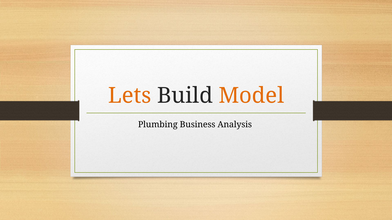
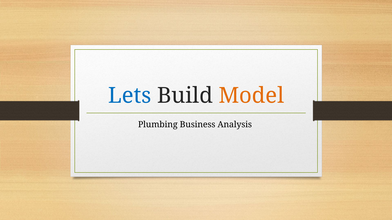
Lets colour: orange -> blue (130, 96)
